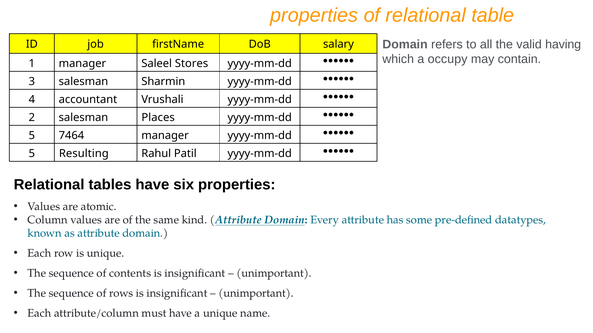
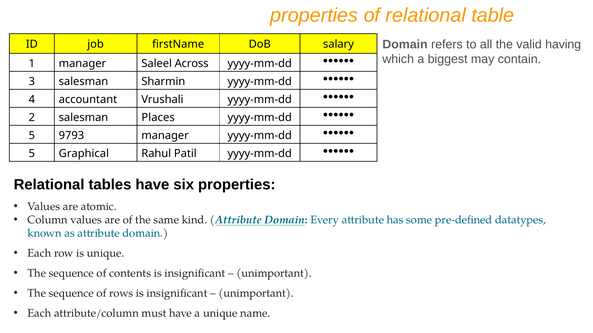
occupy: occupy -> biggest (448, 59)
Stores: Stores -> Across (192, 64)
7464: 7464 -> 9793 (71, 136)
Resulting: Resulting -> Graphical (84, 154)
